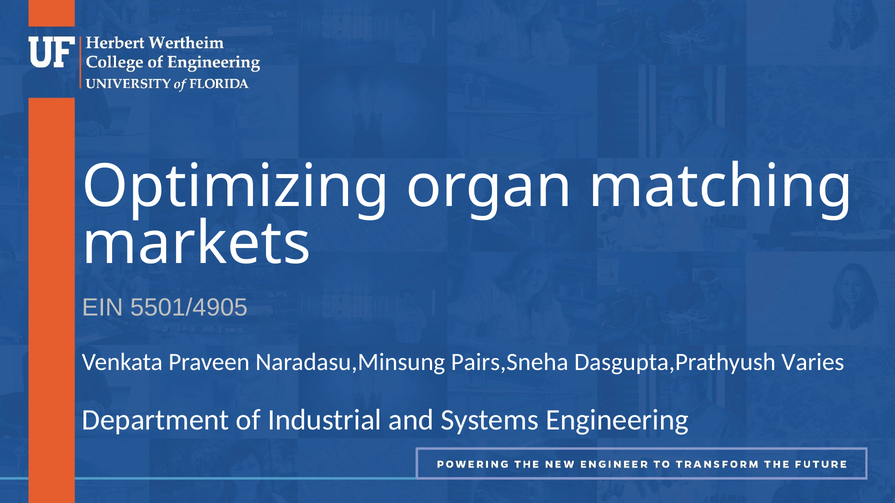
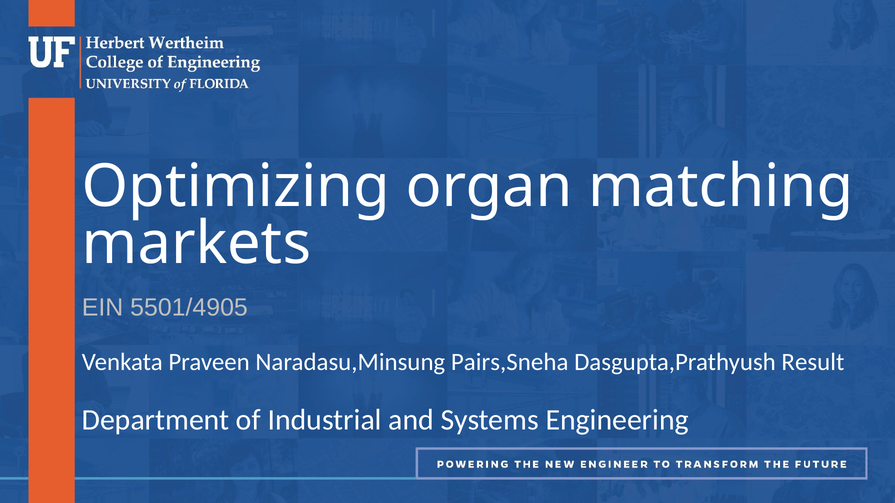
Varies: Varies -> Result (813, 362)
